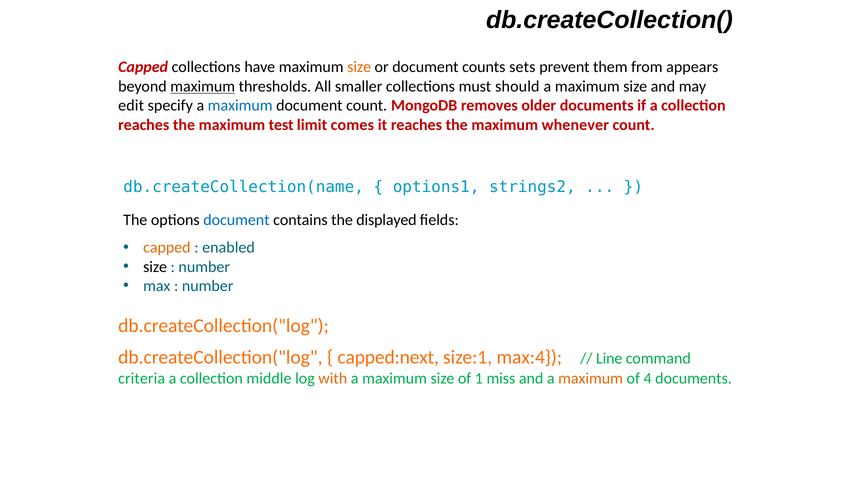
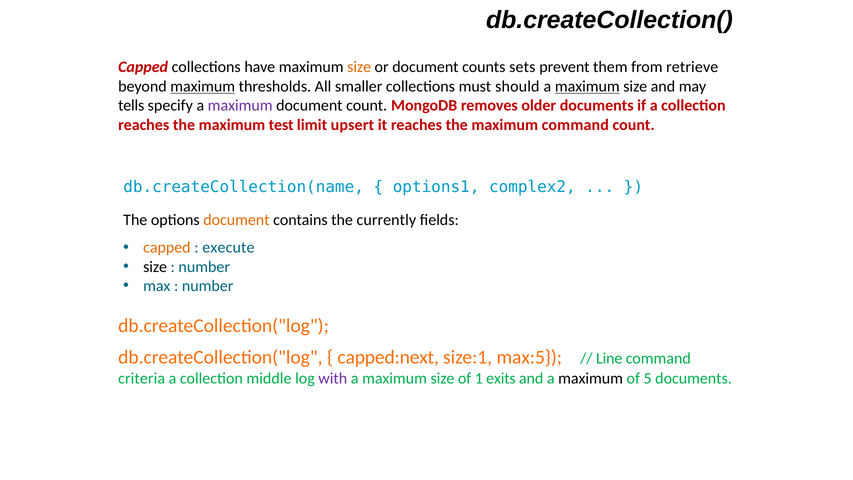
appears: appears -> retrieve (692, 67)
maximum underline: none -> present (587, 86)
edit: edit -> tells (131, 106)
maximum colour: blue -> purple (240, 106)
comes: comes -> upsert (352, 125)
maximum whenever: whenever -> command (575, 125)
strings2: strings2 -> complex2 (532, 187)
document colour: blue -> orange (236, 220)
displayed: displayed -> currently (386, 220)
enabled: enabled -> execute (228, 248)
max:4: max:4 -> max:5 (529, 357)
with colour: orange -> purple (333, 379)
miss: miss -> exits (501, 379)
maximum colour: orange -> black (591, 379)
4: 4 -> 5 (648, 379)
